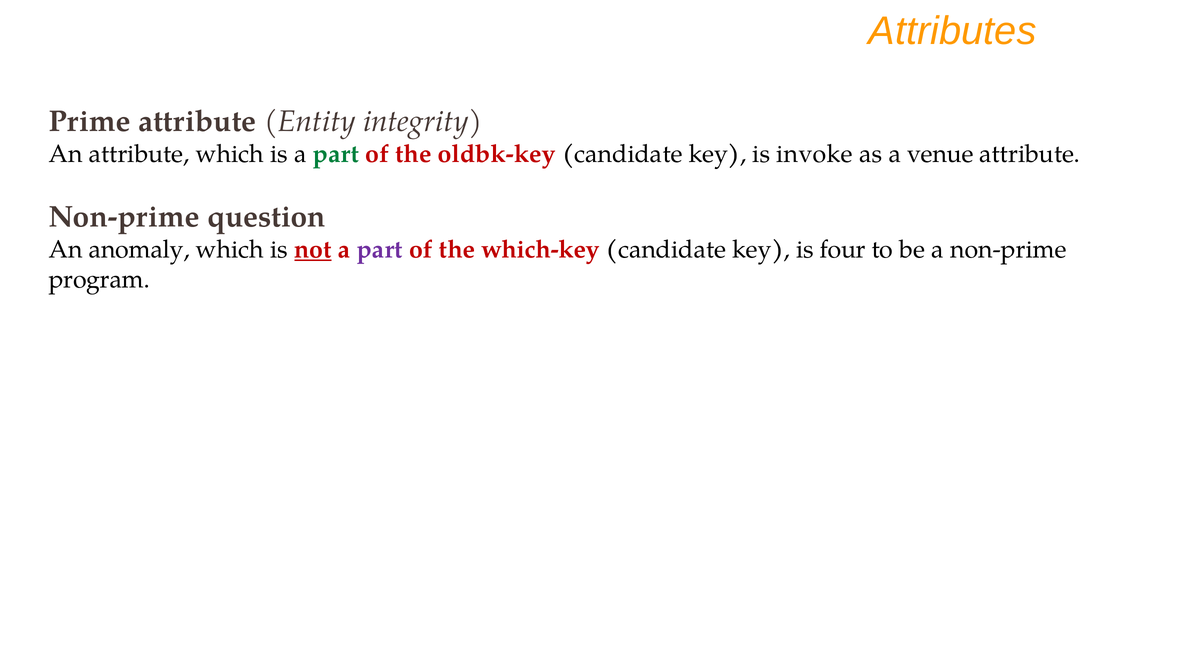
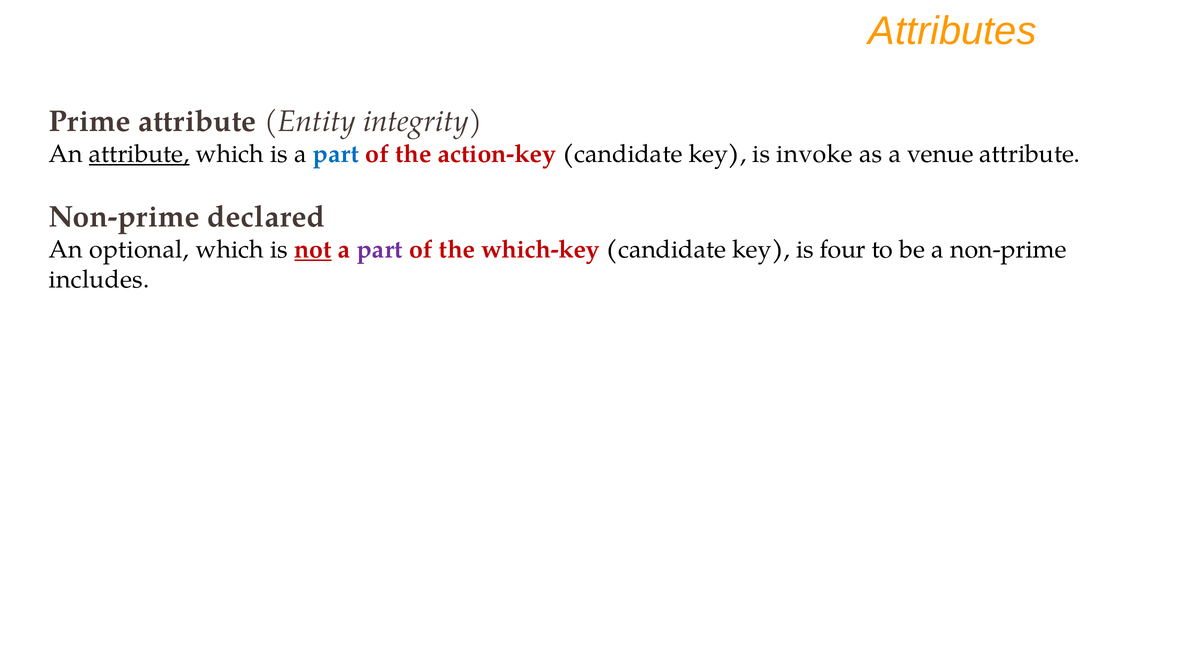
attribute underline: none -> present (139, 154)
part colour: green -> blue (336, 154)
oldbk-key: oldbk-key -> action-key (497, 154)
question: question -> declared (266, 217)
anomaly: anomaly -> optional (139, 250)
program: program -> includes (99, 280)
